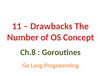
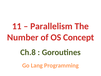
Drawbacks: Drawbacks -> Parallelism (51, 26)
